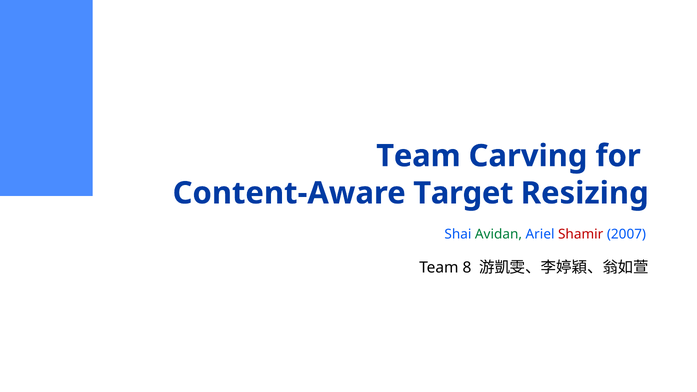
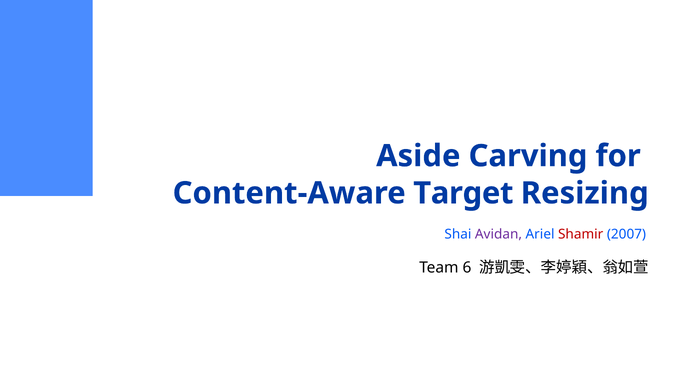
Team: Team -> Aside (418, 156)
Avidan colour: green -> purple (498, 234)
8: 8 -> 6 (467, 268)
